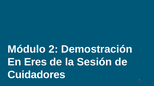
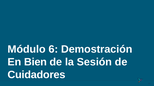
2: 2 -> 6 (53, 50)
Eres: Eres -> Bien (35, 62)
